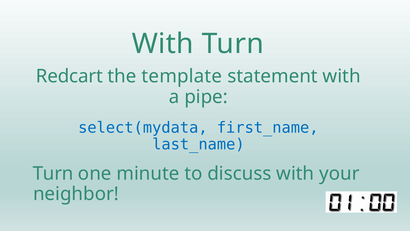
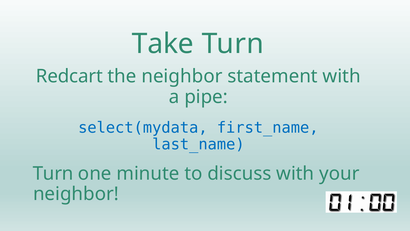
With: With -> Take (163, 44)
the template: template -> neighbor (182, 76)
